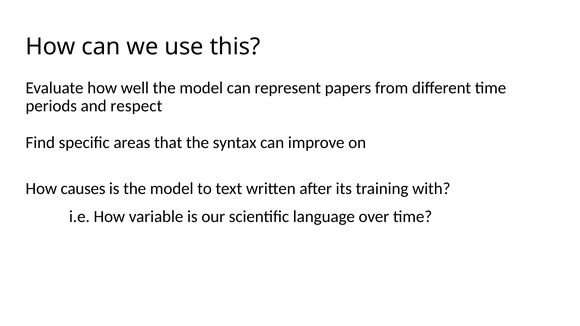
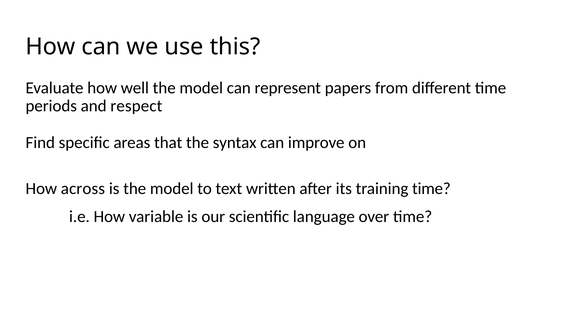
causes: causes -> across (83, 189)
training with: with -> time (431, 189)
